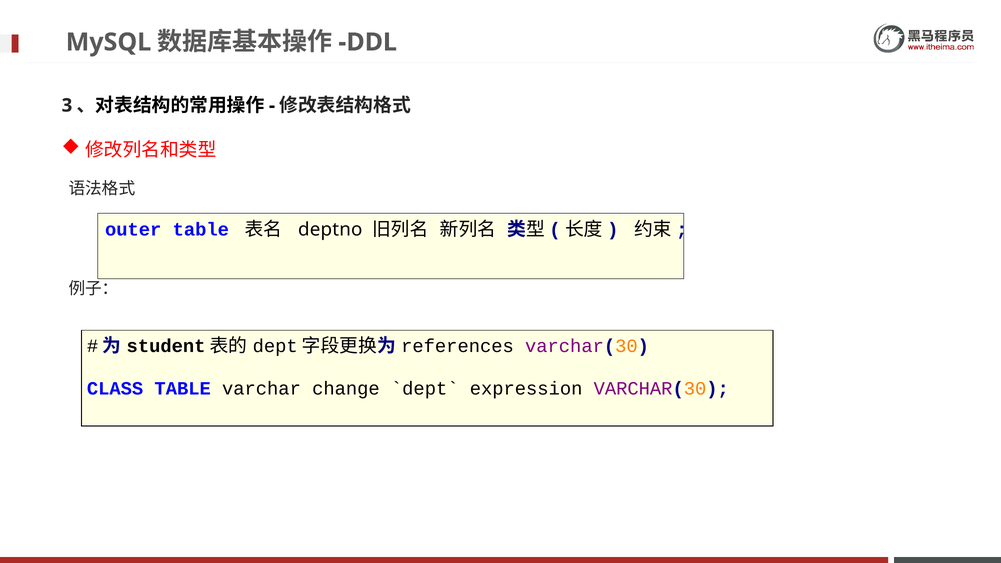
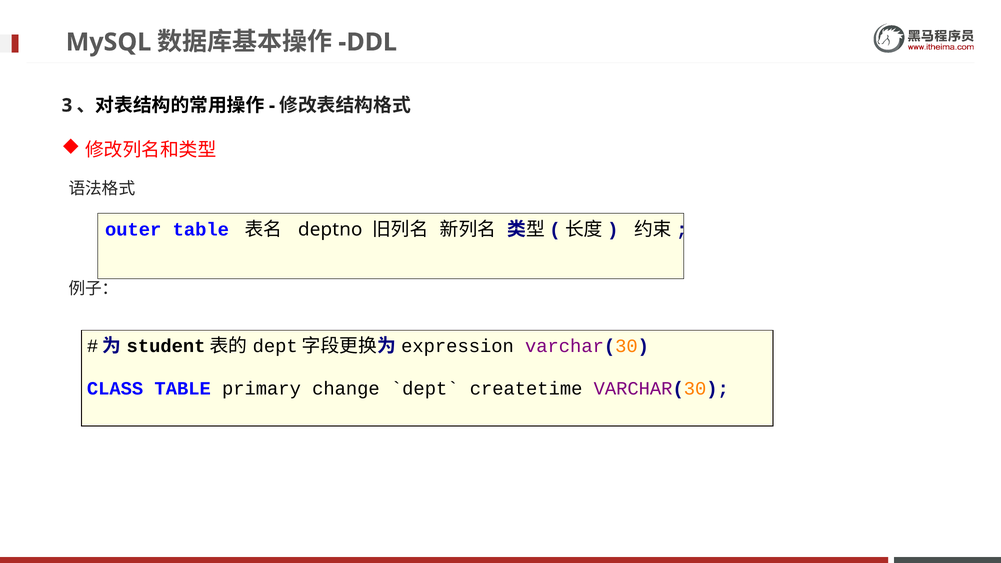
references: references -> expression (458, 346)
varchar: varchar -> primary (261, 388)
expression: expression -> createtime (526, 388)
